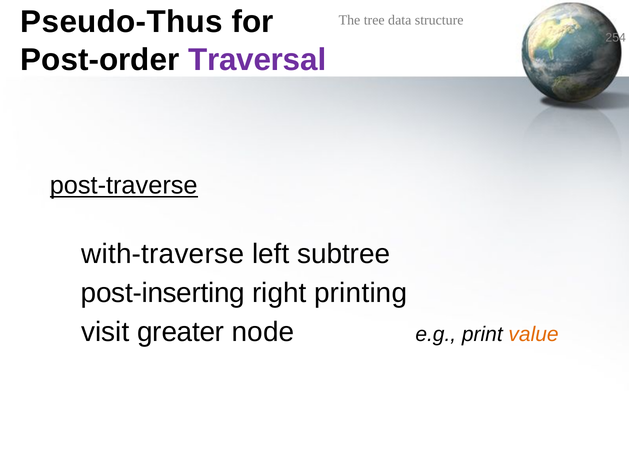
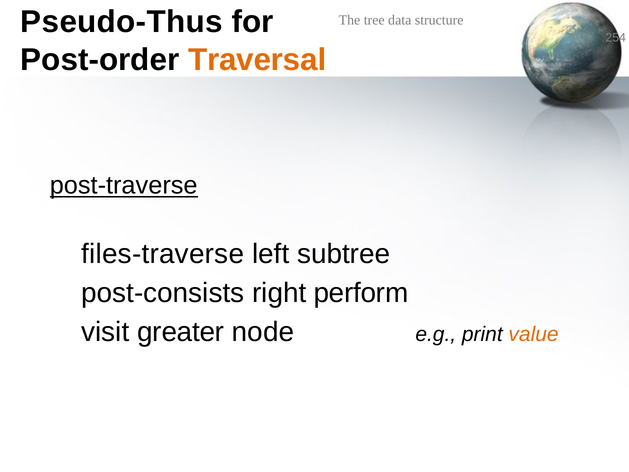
Traversal colour: purple -> orange (257, 60)
with-traverse: with-traverse -> files-traverse (163, 254)
post-inserting: post-inserting -> post-consists (163, 293)
printing: printing -> perform (361, 293)
